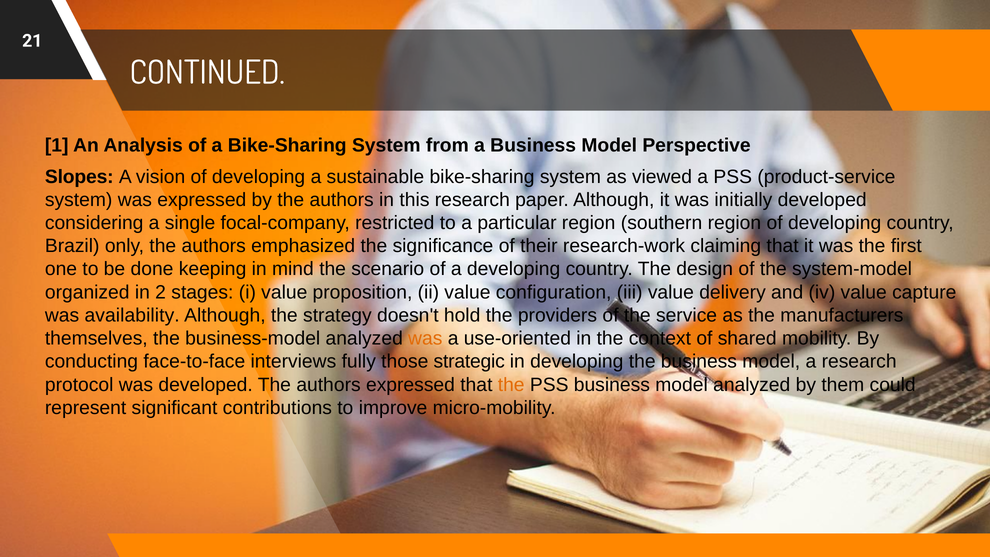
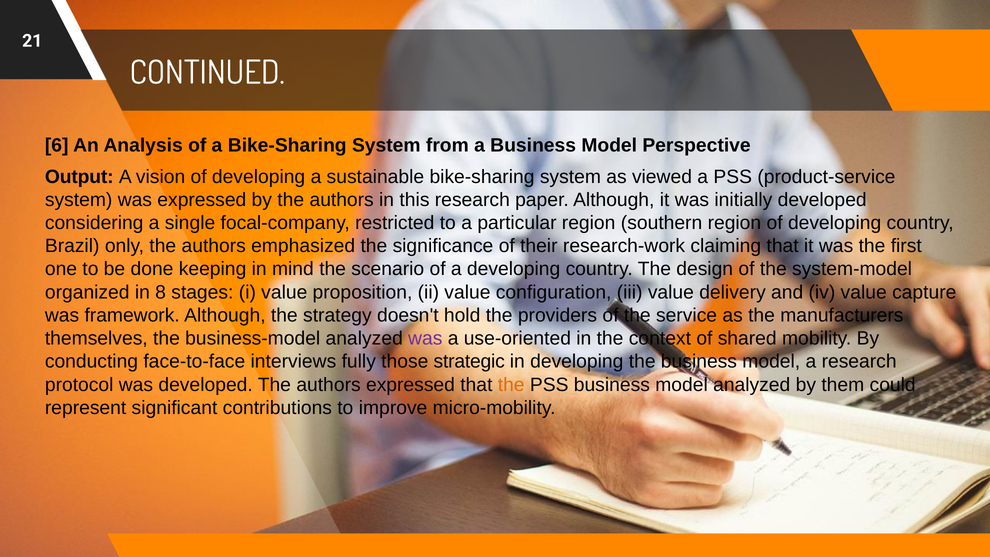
1: 1 -> 6 (57, 145)
Slopes: Slopes -> Output (79, 177)
2: 2 -> 8 (161, 292)
availability: availability -> framework (132, 315)
was colour: orange -> purple (425, 338)
